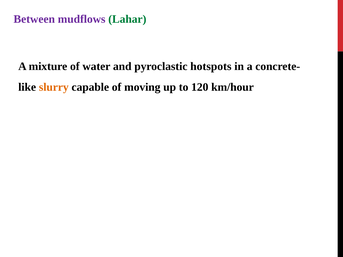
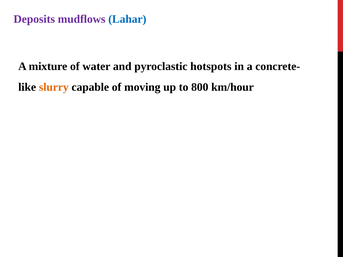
Between: Between -> Deposits (34, 19)
Lahar colour: green -> blue (127, 19)
120: 120 -> 800 (200, 87)
